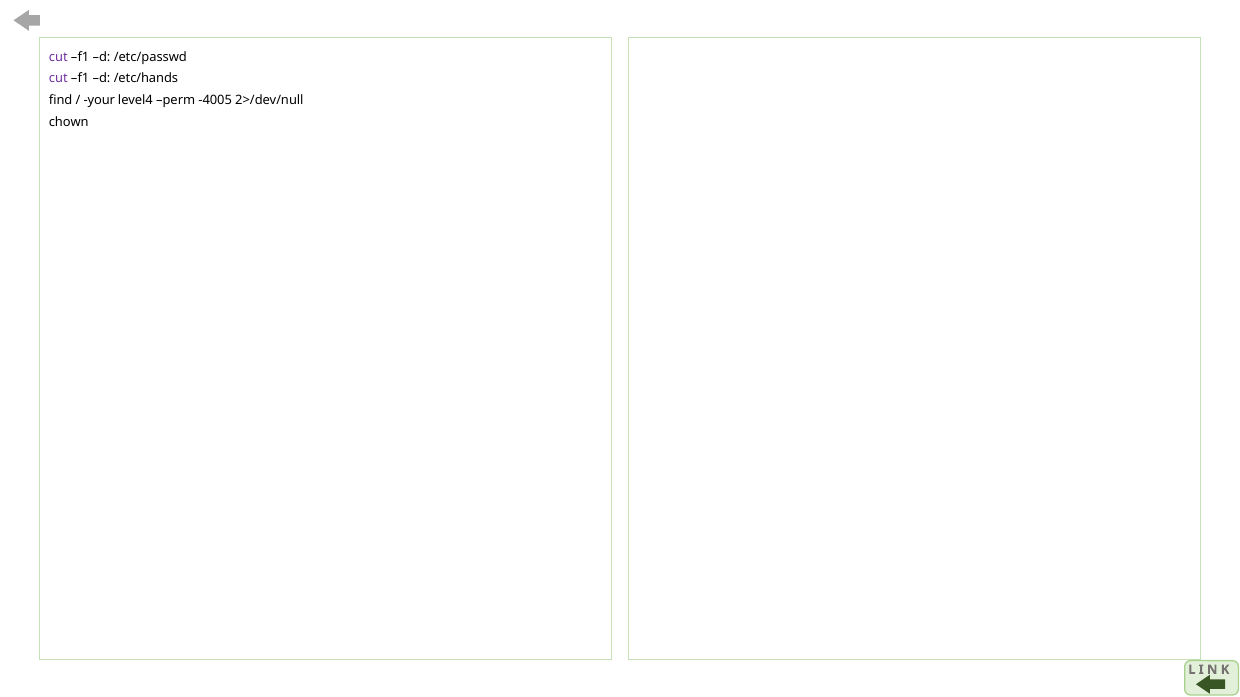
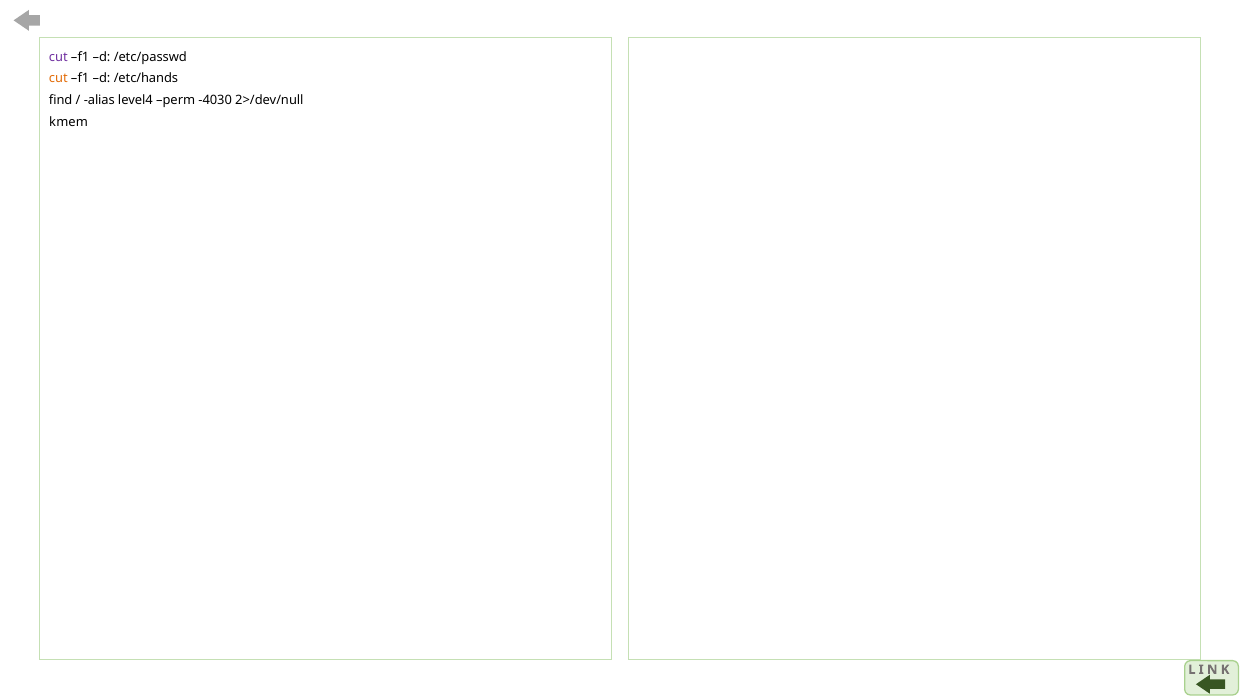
cut colour: purple -> orange (58, 79)
your: your -> alias (99, 100)
-4005: -4005 -> -4030 (215, 100)
chown: chown -> kmem (69, 122)
